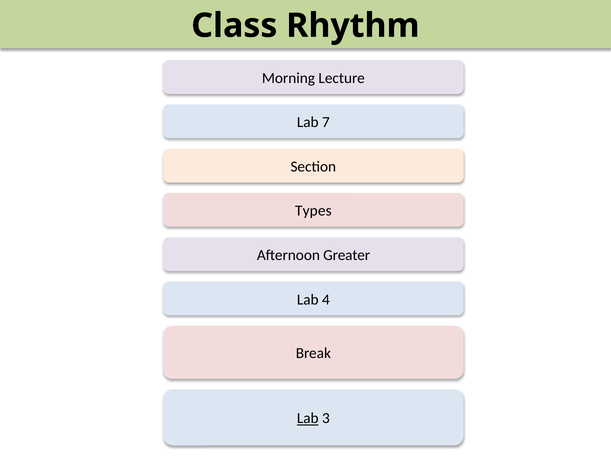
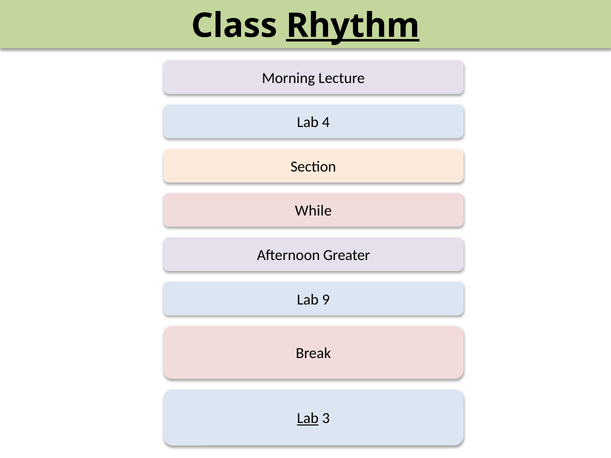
Rhythm underline: none -> present (353, 26)
7: 7 -> 4 (326, 122)
Types: Types -> While (313, 211)
4: 4 -> 9 (326, 300)
